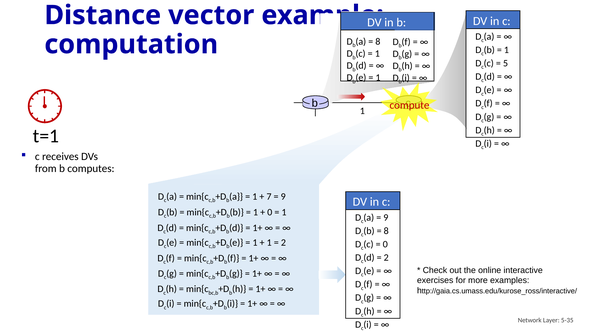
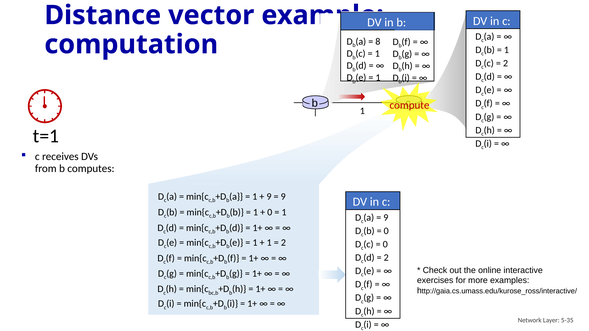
5: 5 -> 2 (506, 63)
7: 7 -> 9 (269, 197)
8: 8 -> 0 (386, 231)
